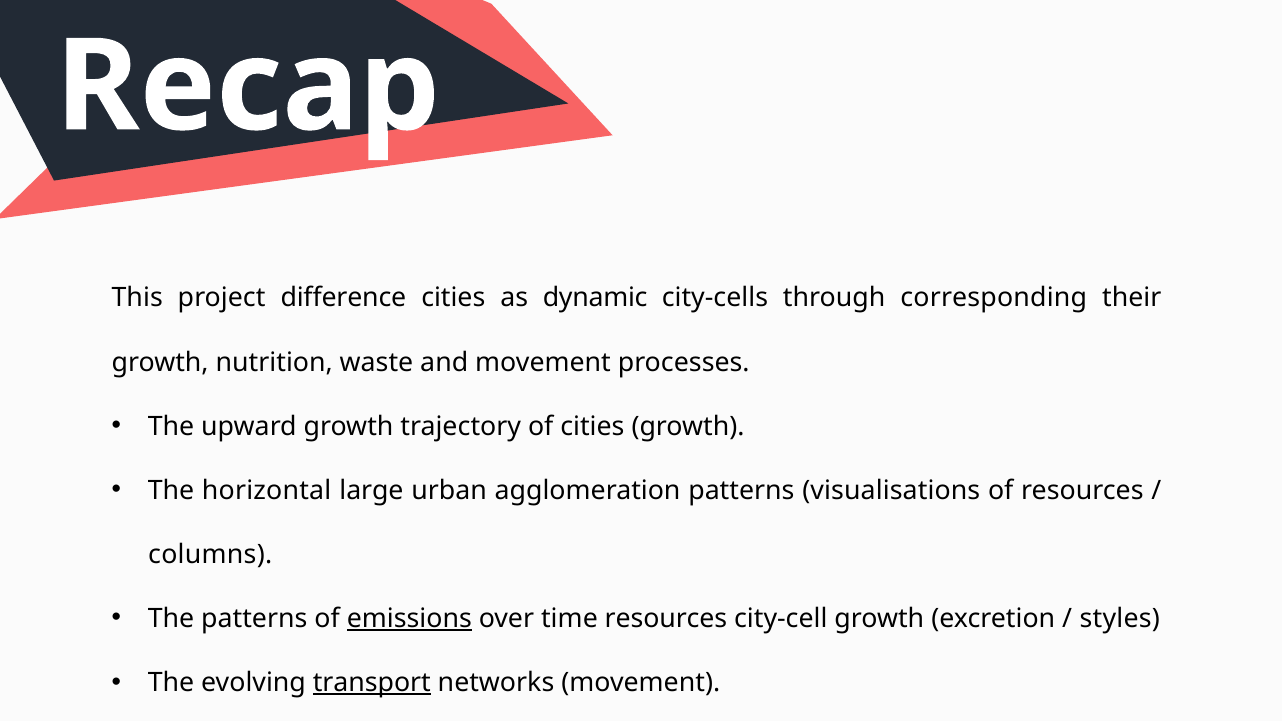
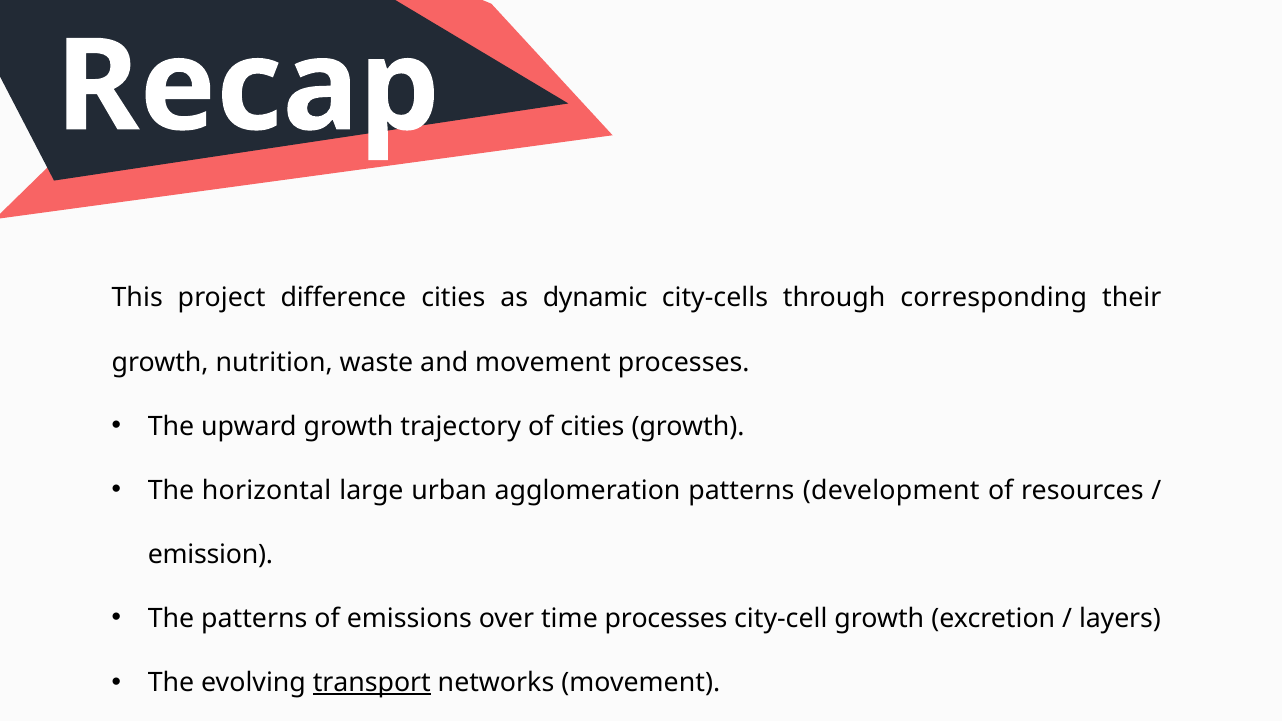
visualisations: visualisations -> development (891, 491)
columns: columns -> emission (210, 555)
emissions underline: present -> none (409, 619)
time resources: resources -> processes (666, 619)
styles: styles -> layers (1120, 619)
